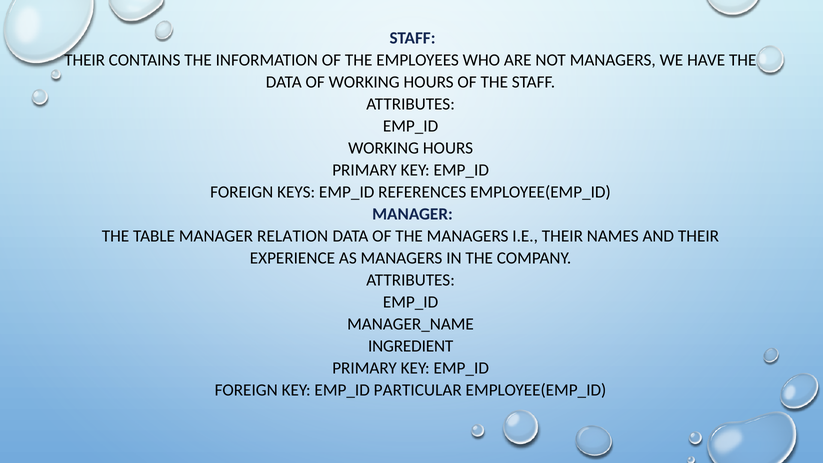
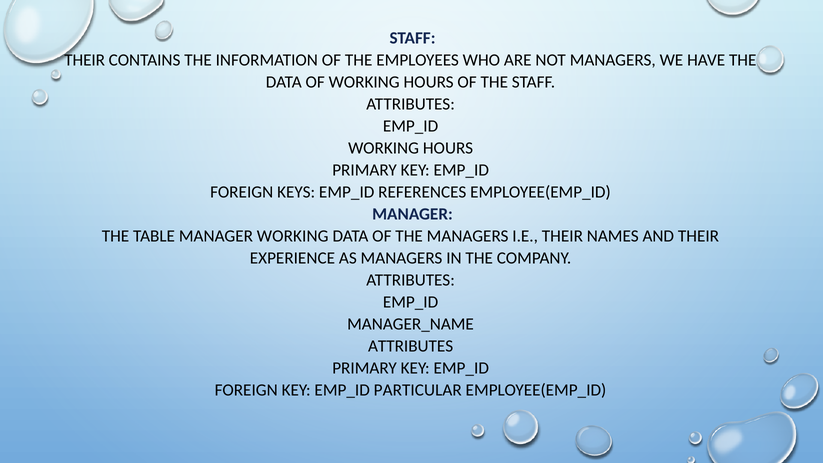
MANAGER RELATION: RELATION -> WORKING (293, 236)
INGREDIENT: INGREDIENT -> ATTRIBUTES (411, 346)
